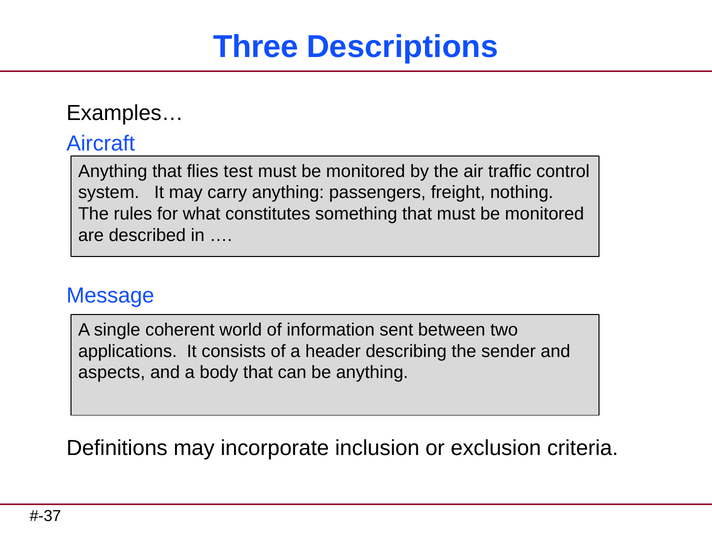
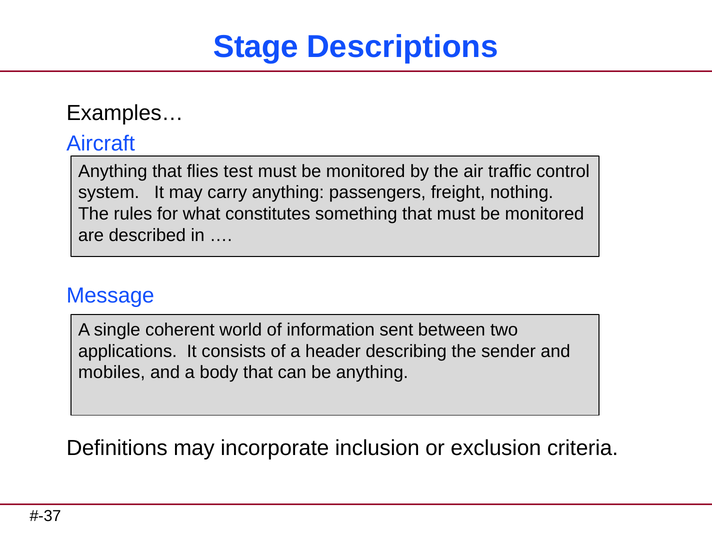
Three: Three -> Stage (256, 47)
aspects: aspects -> mobiles (112, 373)
